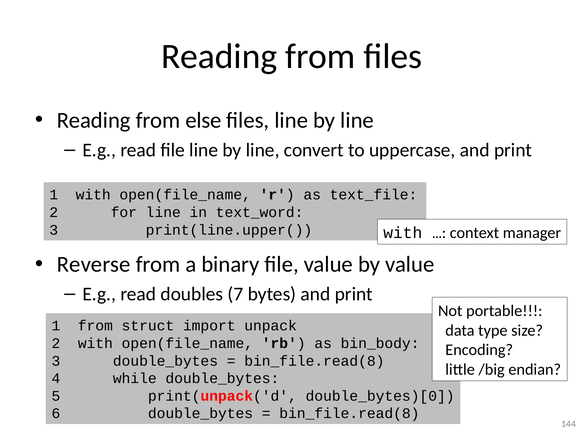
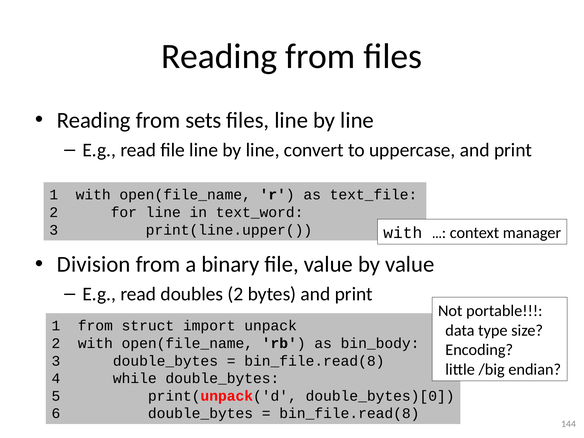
else: else -> sets (203, 120)
Reverse: Reverse -> Division (94, 264)
doubles 7: 7 -> 2 (235, 294)
